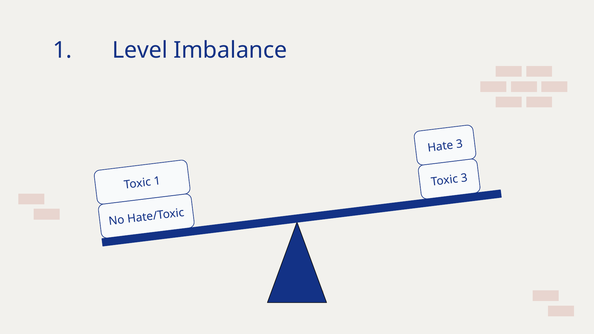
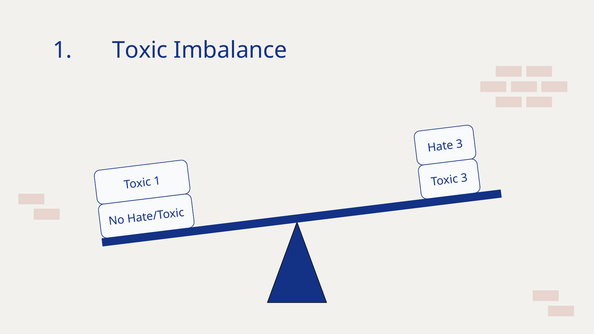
Level: Level -> Toxic (140, 50)
